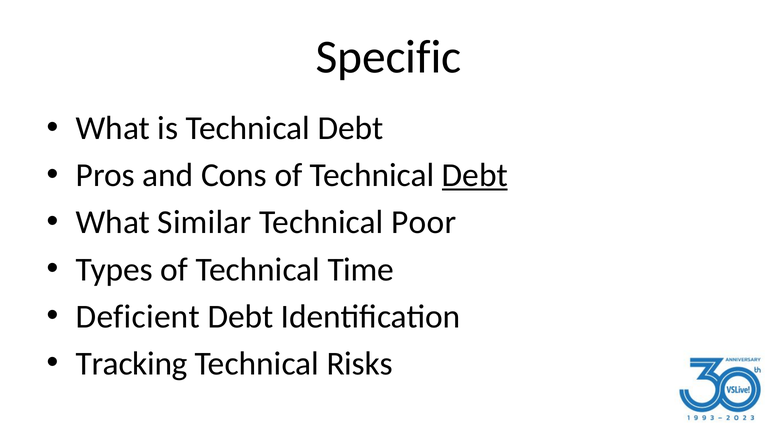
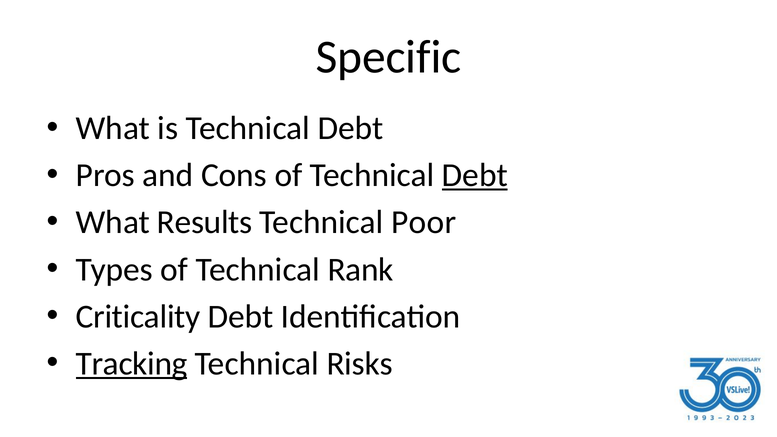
Similar: Similar -> Results (205, 222)
Time: Time -> Rank (361, 270)
Deficient: Deficient -> Criticality (138, 317)
Tracking underline: none -> present (132, 364)
